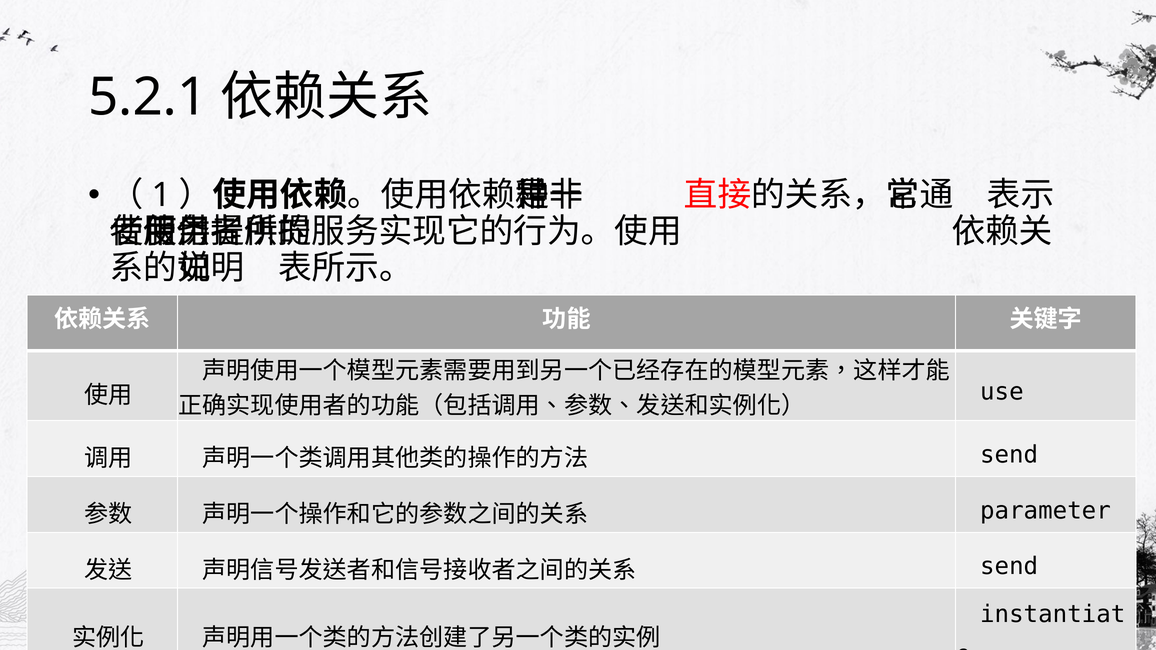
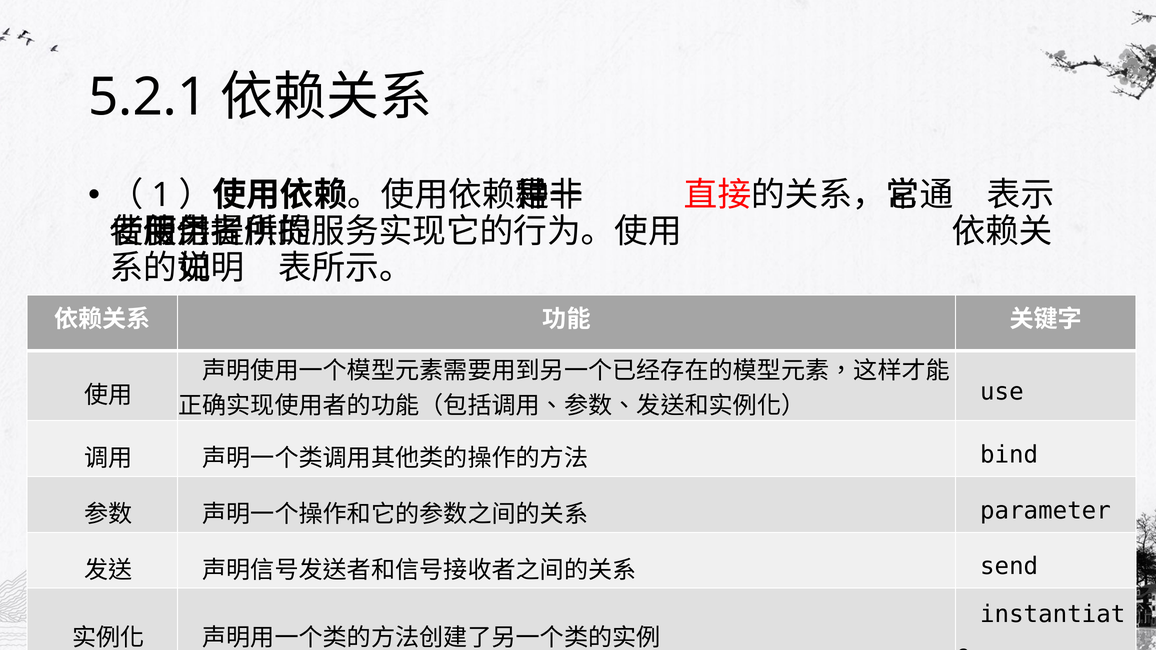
send: send -> bind (1009, 455)
